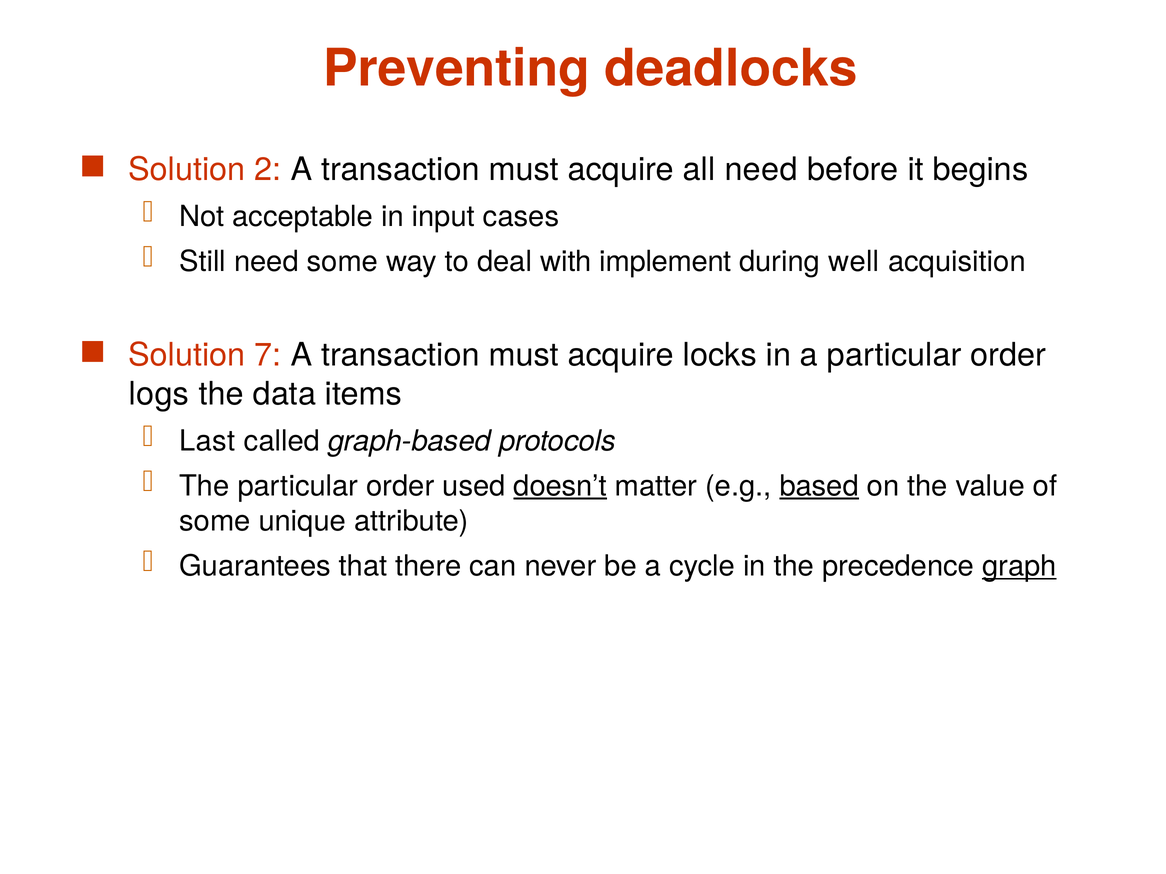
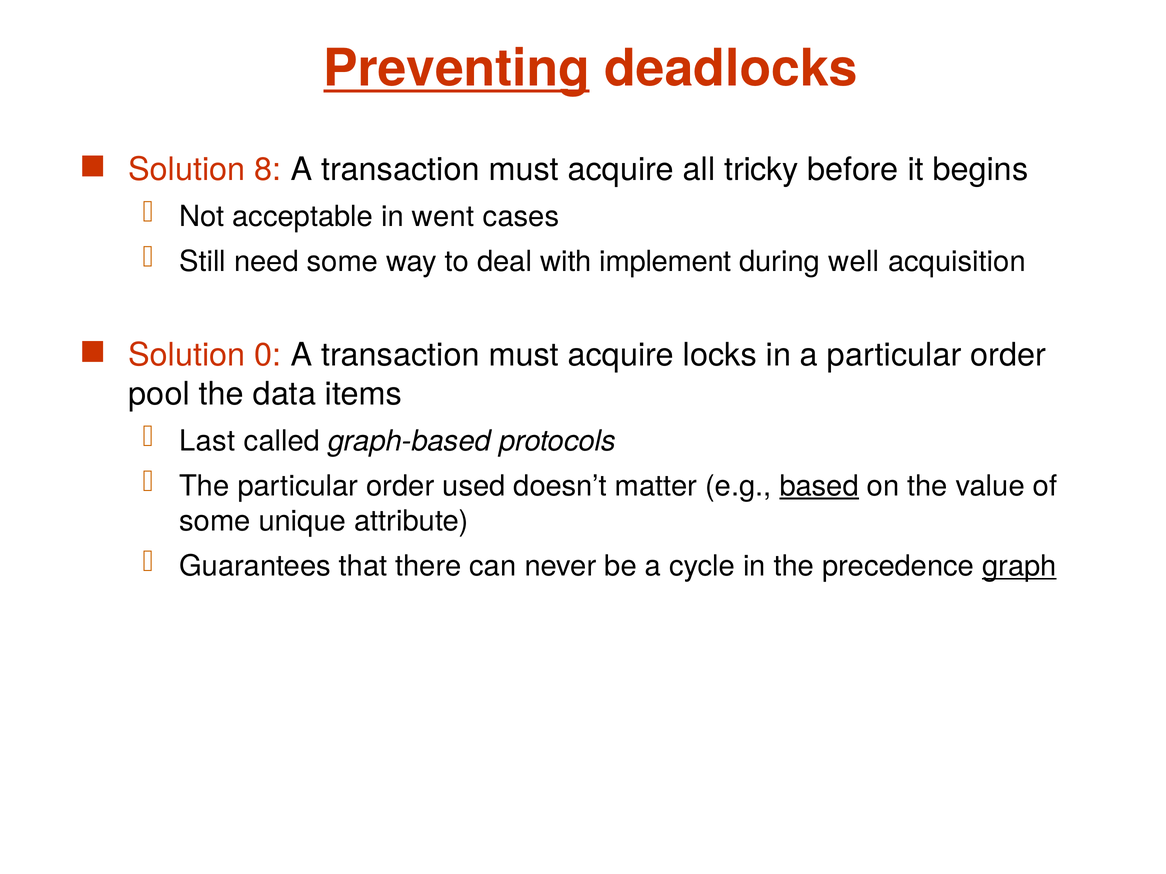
Preventing underline: none -> present (457, 69)
2: 2 -> 8 (268, 170)
all need: need -> tricky (761, 170)
input: input -> went (443, 217)
7: 7 -> 0 (268, 355)
logs: logs -> pool (159, 394)
doesn’t underline: present -> none (560, 486)
